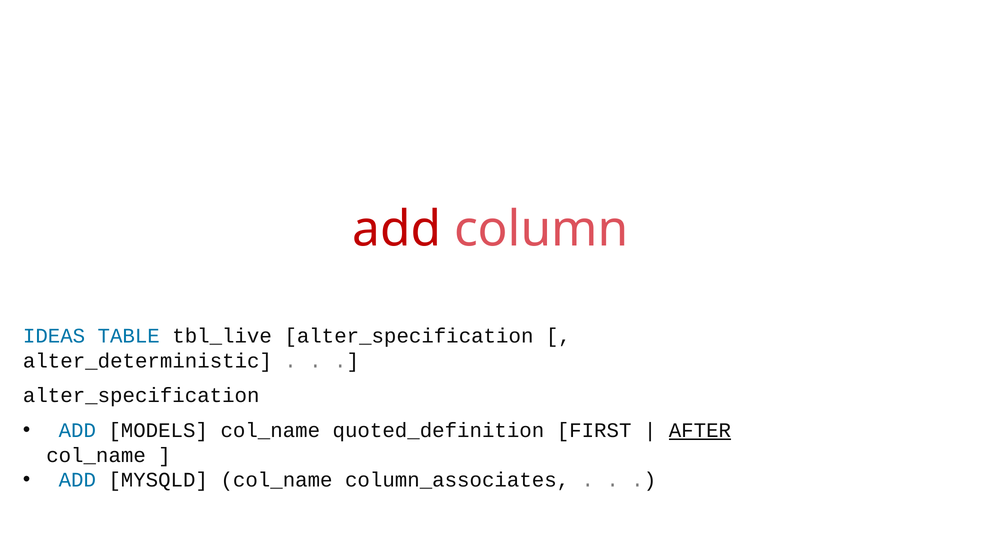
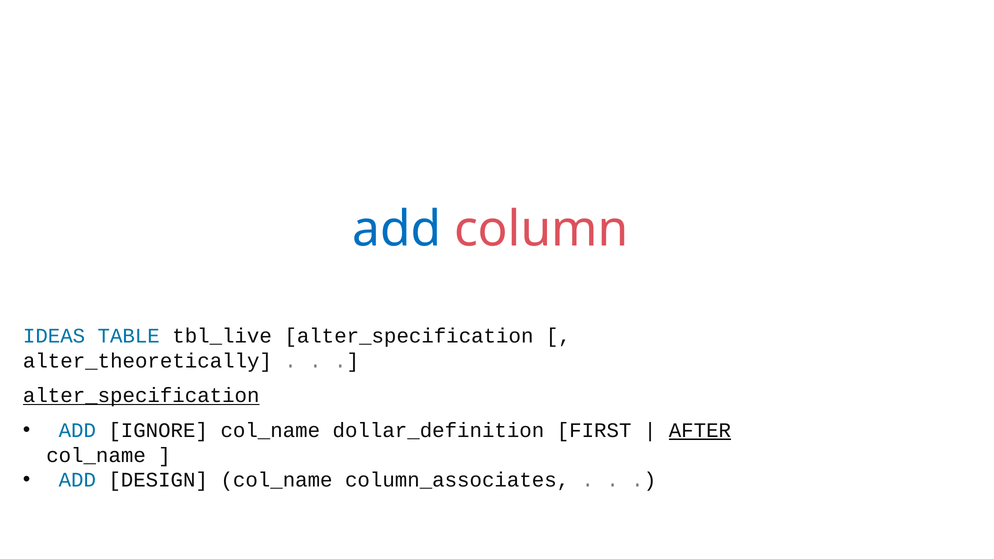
add colour: red -> blue (397, 230)
alter_deterministic: alter_deterministic -> alter_theoretically (147, 361)
alter_specification underline: none -> present (141, 396)
MODELS: MODELS -> IGNORE (158, 430)
quoted_definition: quoted_definition -> dollar_definition (438, 430)
MYSQLD: MYSQLD -> DESIGN (158, 480)
